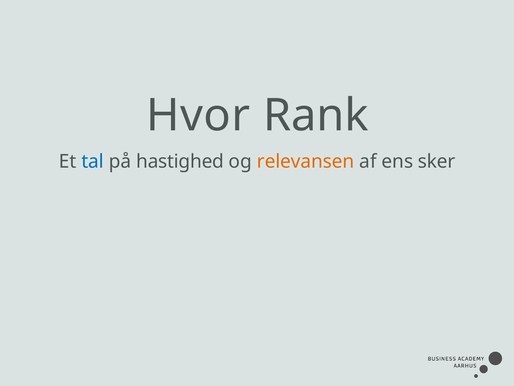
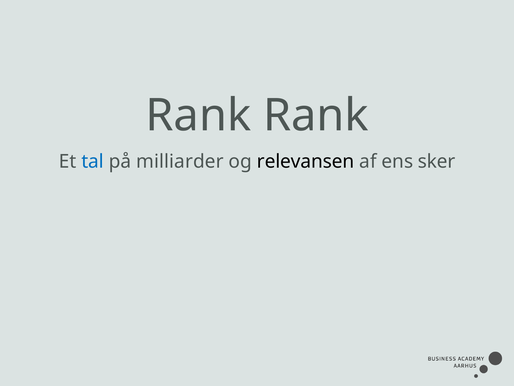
Hvor: Hvor -> Rank (198, 115)
hastighed: hastighed -> milliarder (180, 161)
relevansen colour: orange -> black (306, 161)
